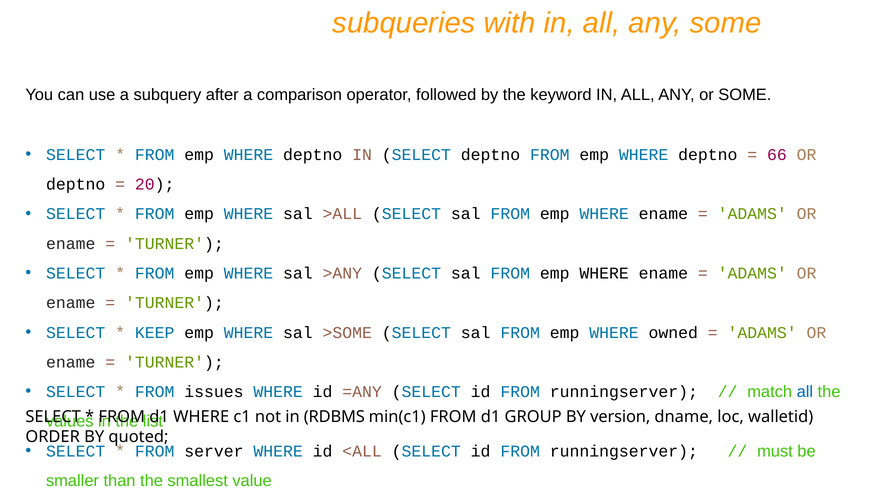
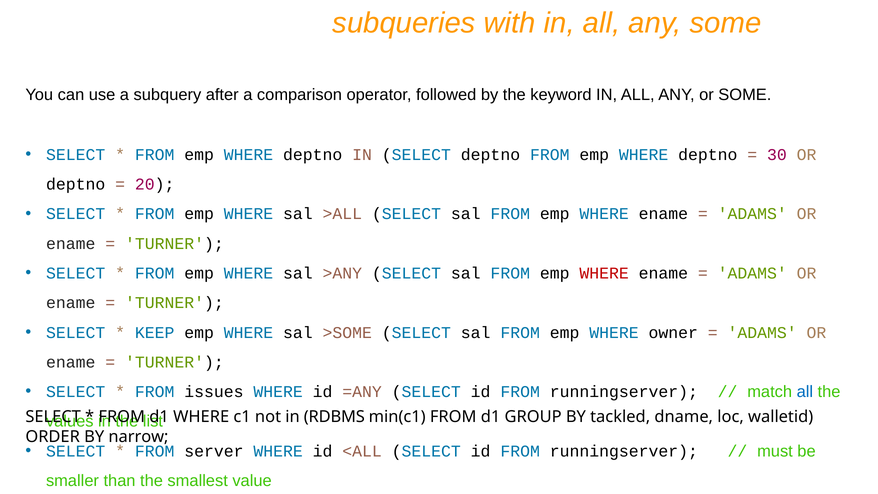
66: 66 -> 30 (777, 155)
WHERE colour: black -> red (604, 273)
owned: owned -> owner (673, 333)
version: version -> tackled (620, 417)
quoted: quoted -> narrow (138, 437)
